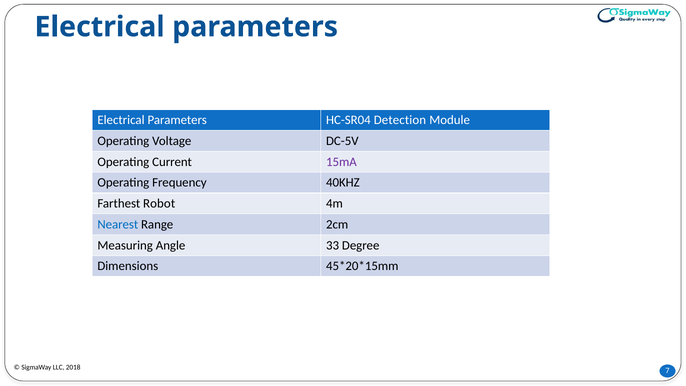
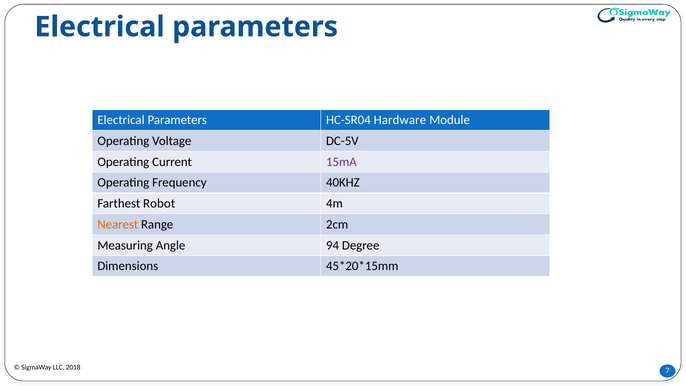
Detection: Detection -> Hardware (400, 120)
Nearest colour: blue -> orange (118, 224)
33: 33 -> 94 (333, 245)
